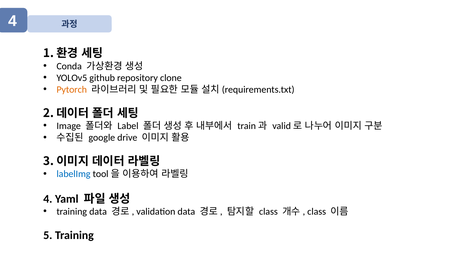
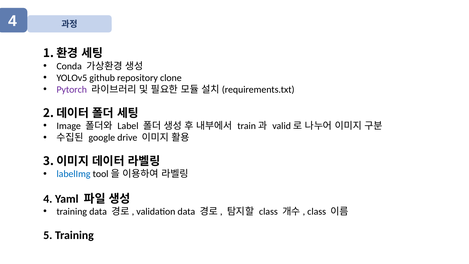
Pytorch colour: orange -> purple (72, 90)
